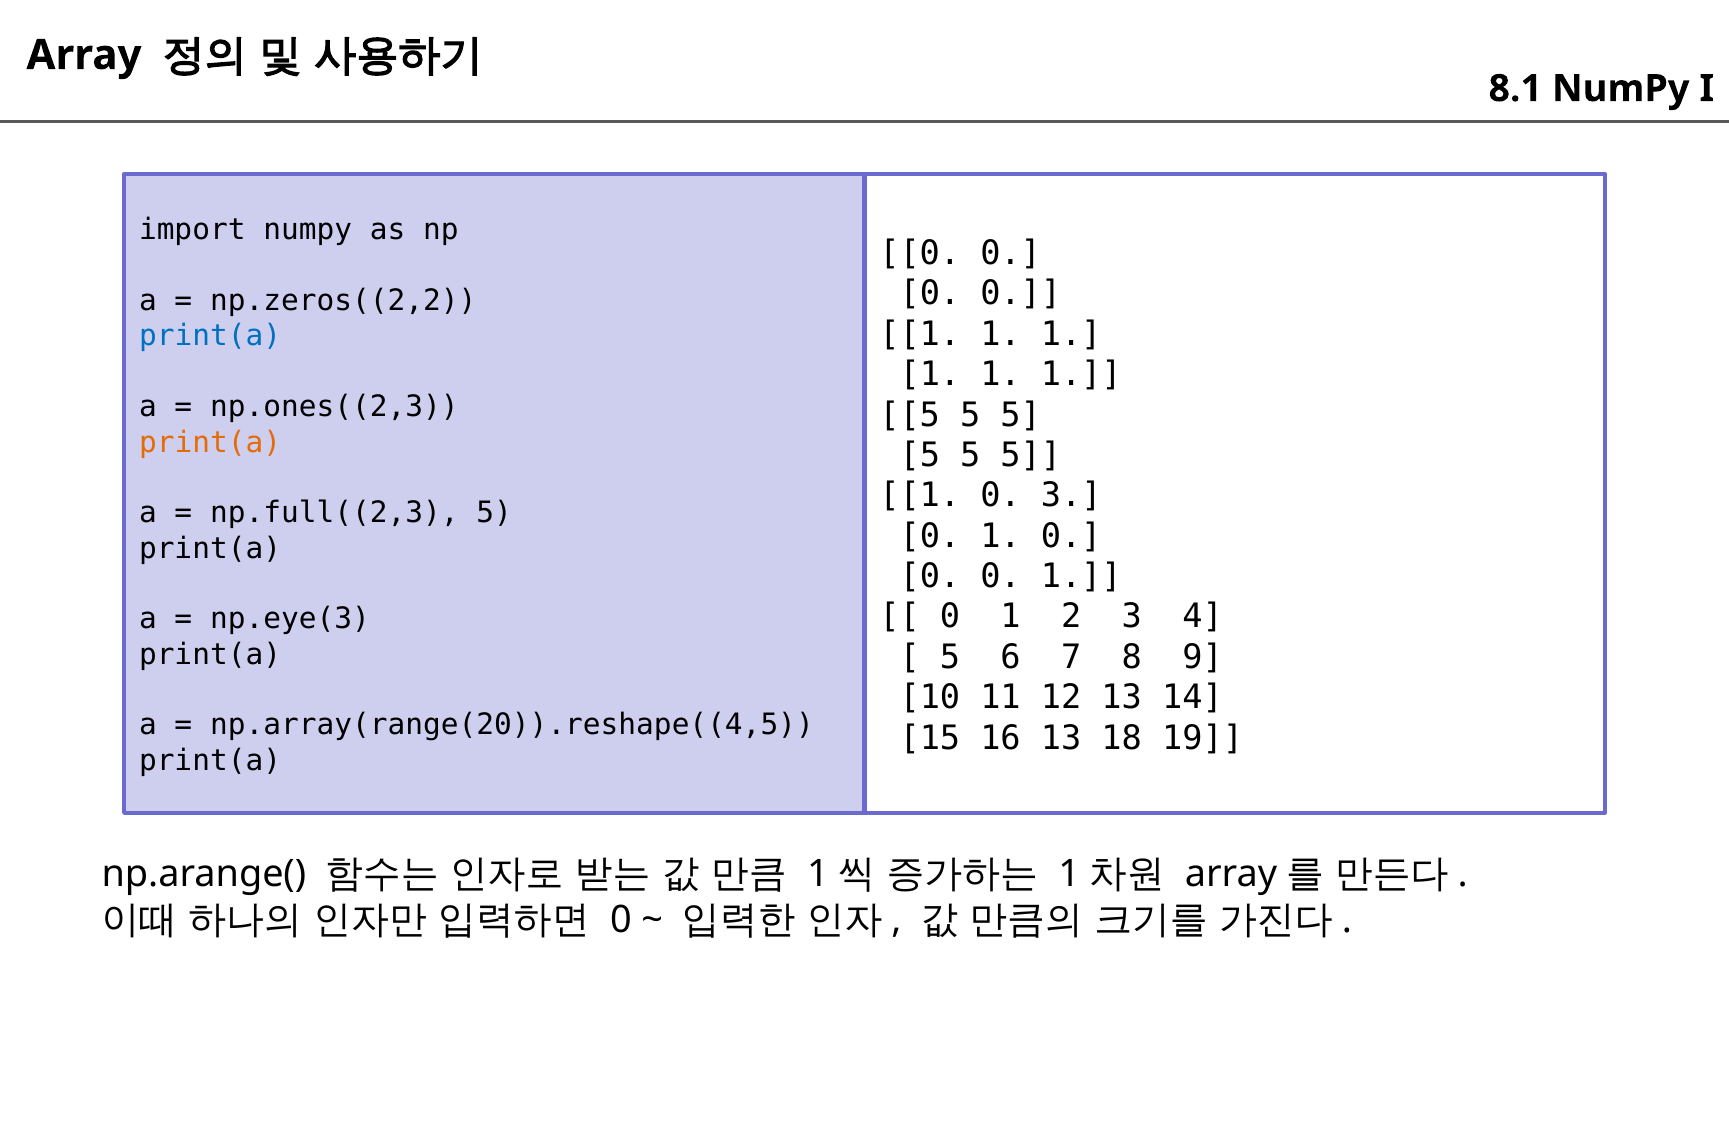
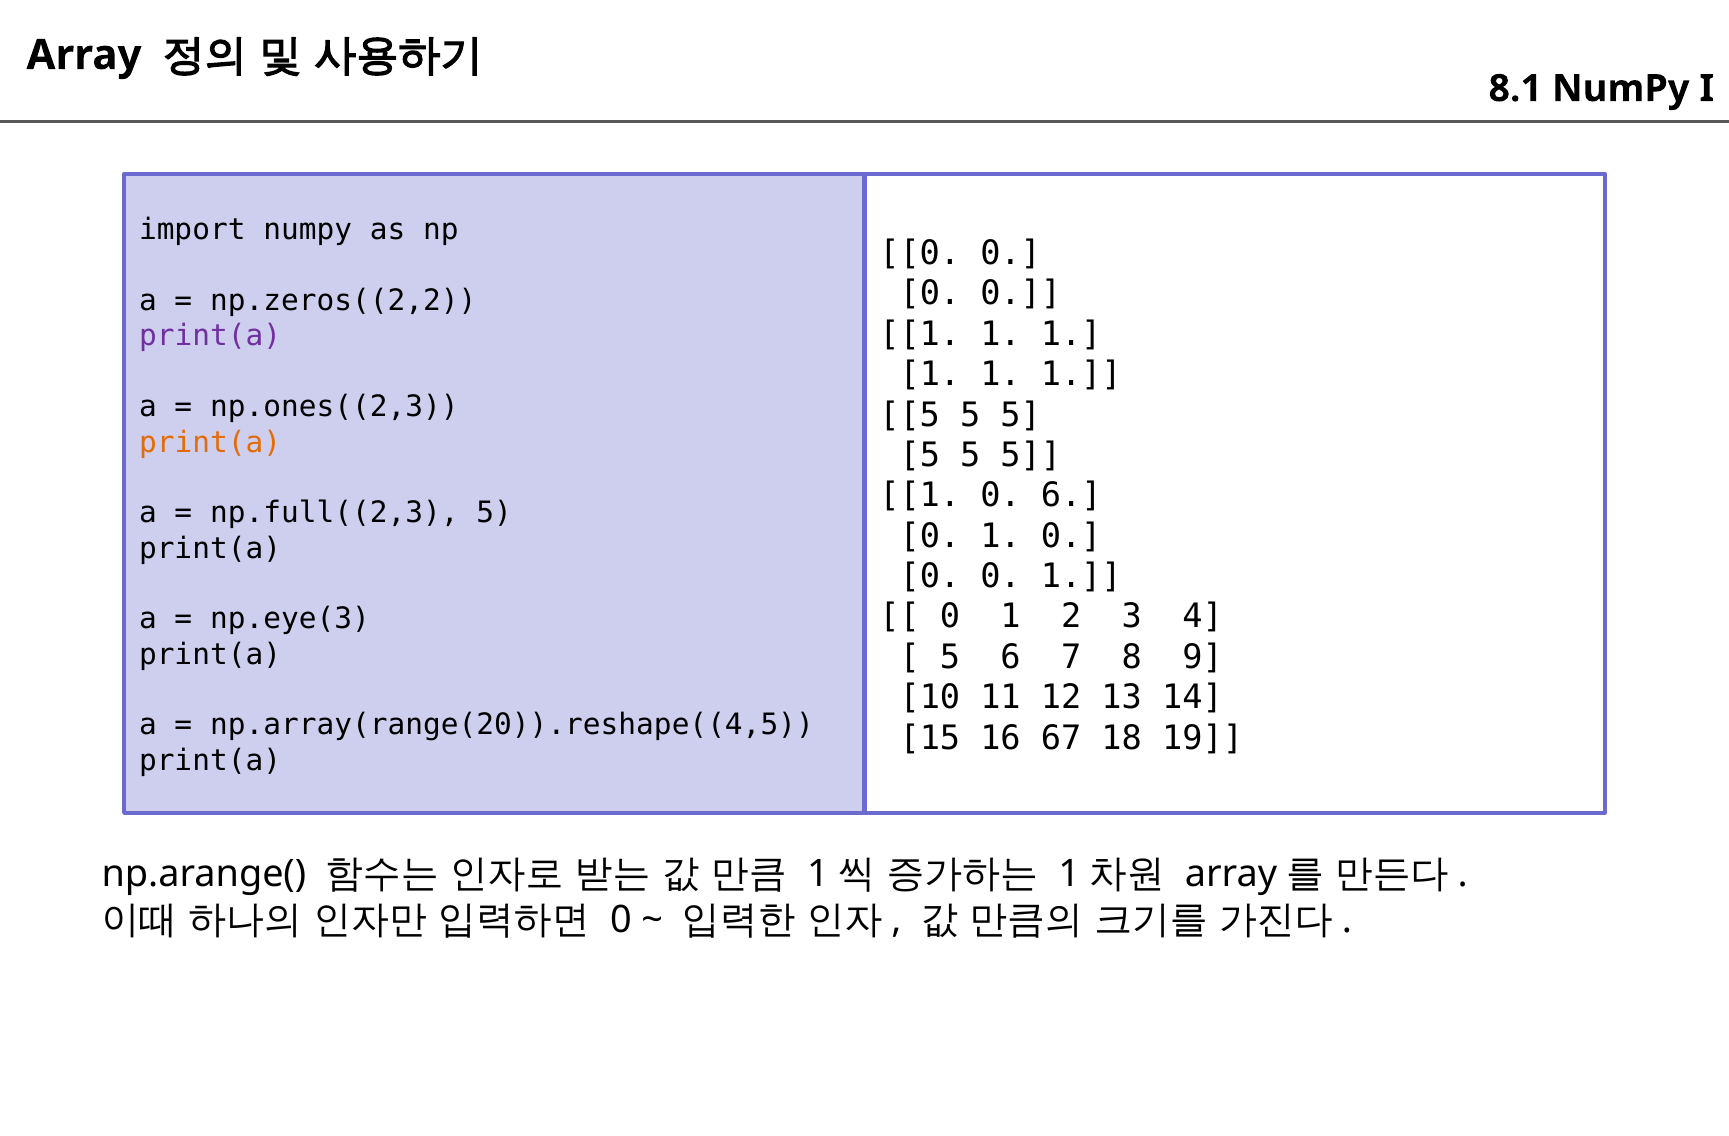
print(a colour: blue -> purple (210, 336)
0 3: 3 -> 6 (1071, 496)
16 13: 13 -> 67 (1061, 738)
